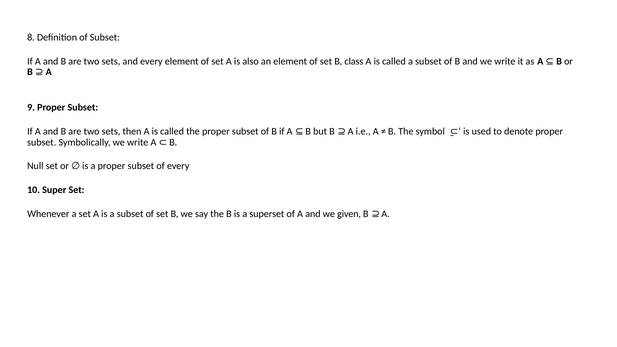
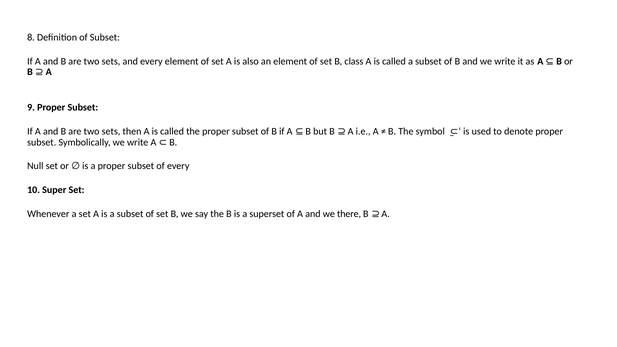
given: given -> there (349, 214)
